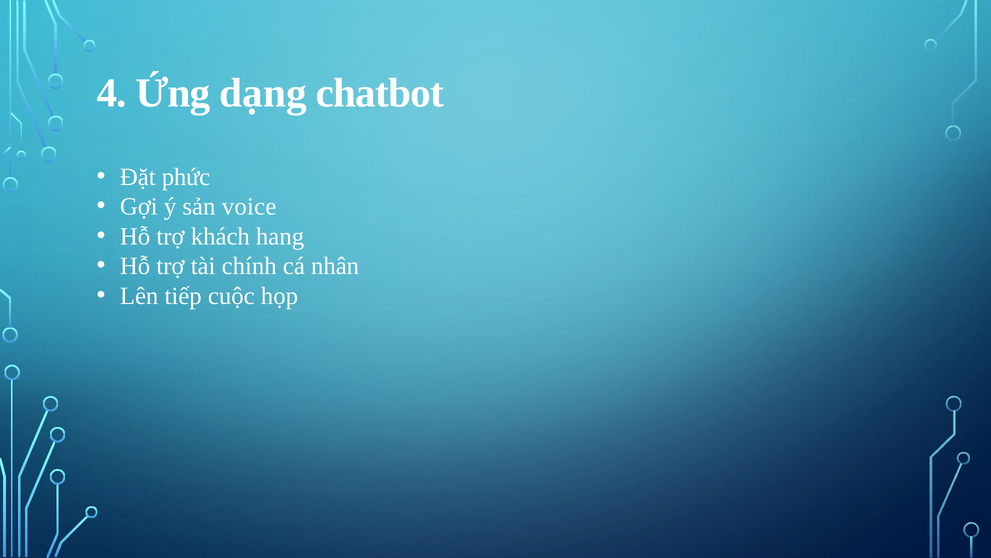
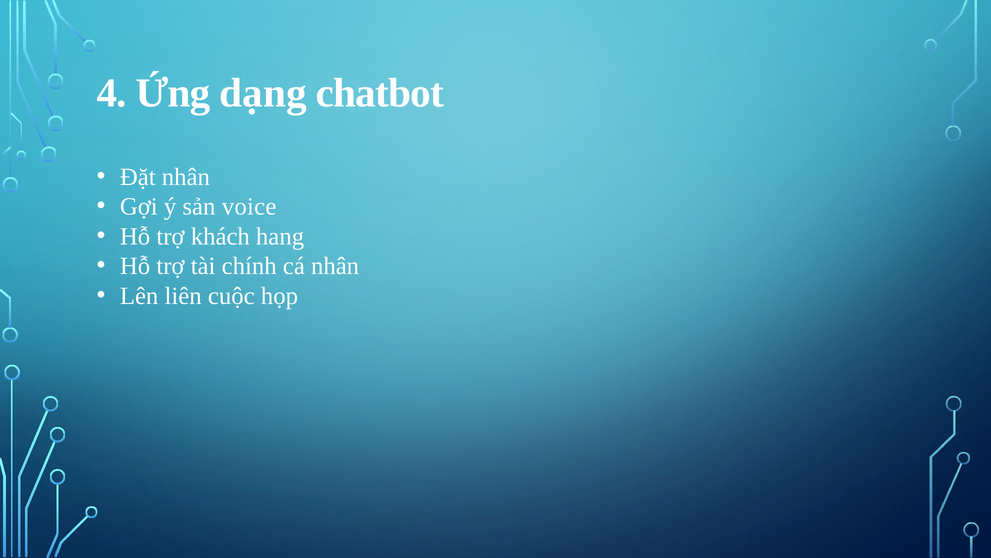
Đặt phức: phức -> nhân (186, 177)
tiếp: tiếp -> liên (183, 296)
